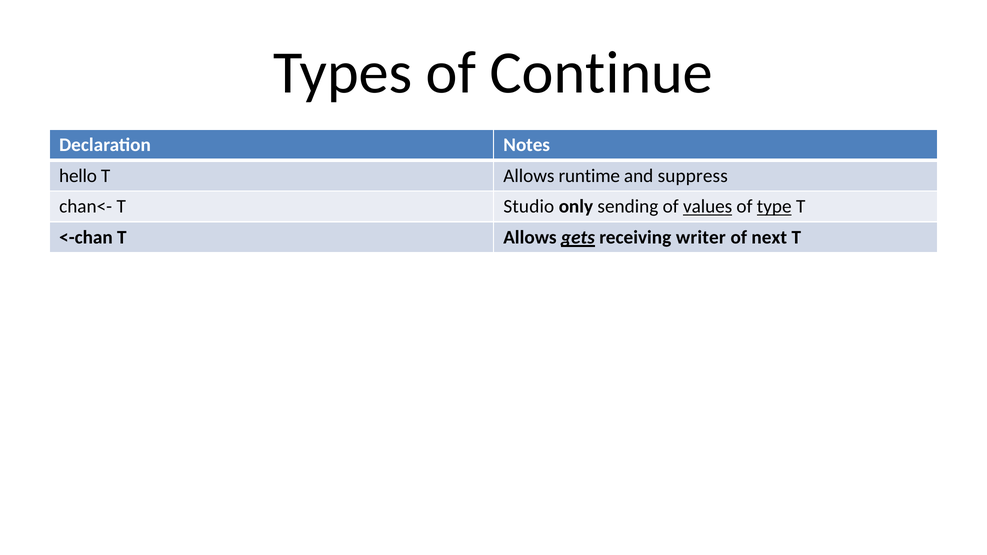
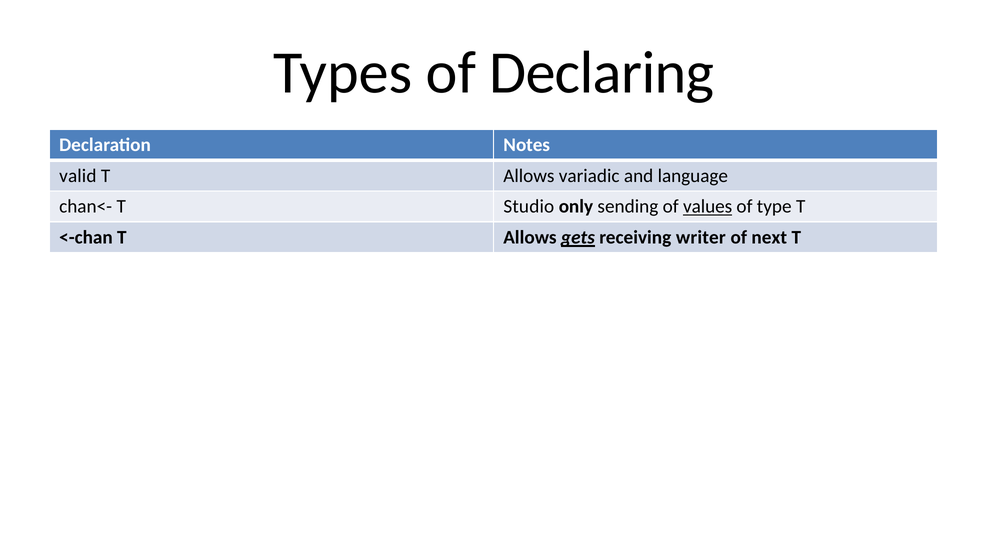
Continue: Continue -> Declaring (602, 73)
hello: hello -> valid (78, 176)
runtime: runtime -> variadic (589, 176)
suppress: suppress -> language (693, 176)
type underline: present -> none (774, 207)
